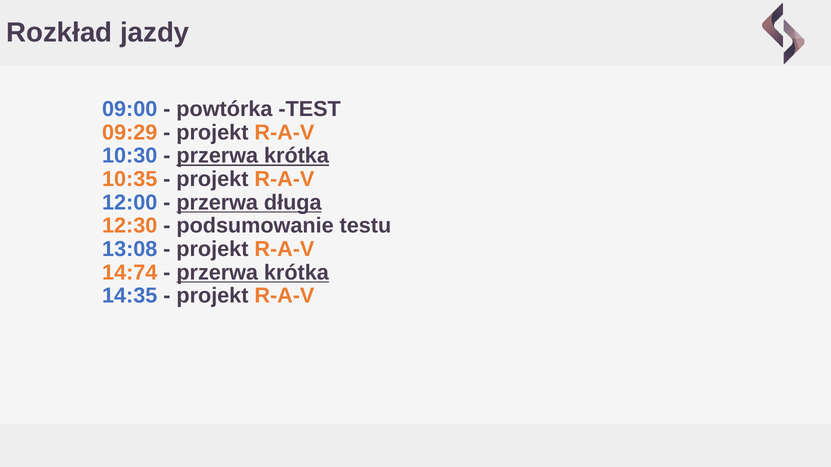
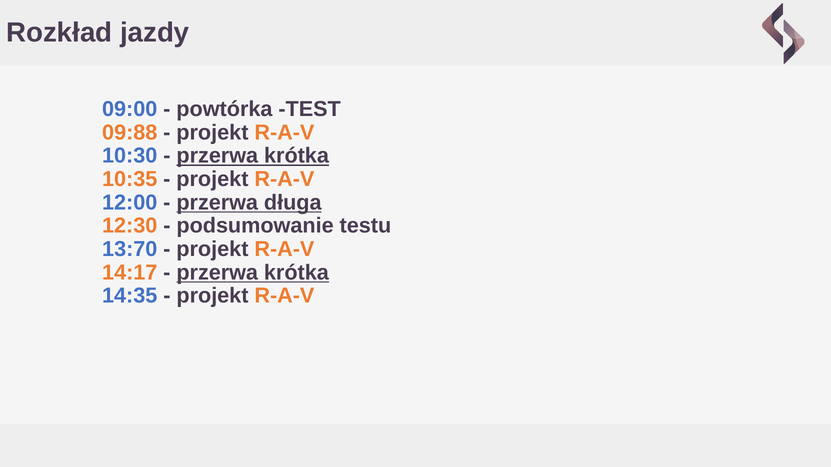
09:29: 09:29 -> 09:88 (130, 133)
13:08: 13:08 -> 13:70 (130, 249)
14:74: 14:74 -> 14:17 (130, 273)
